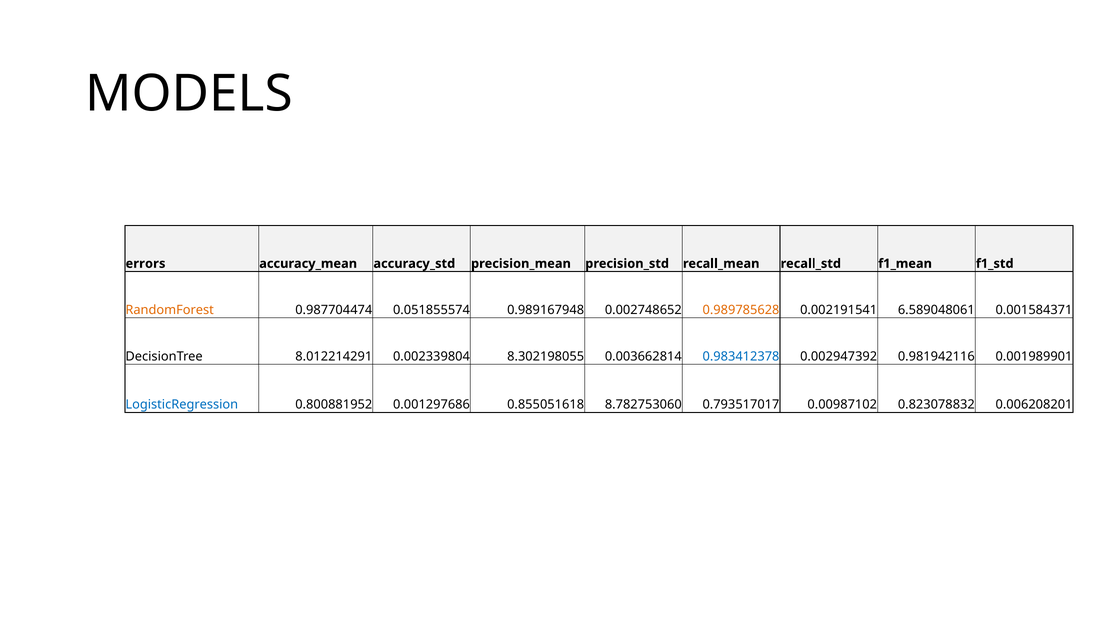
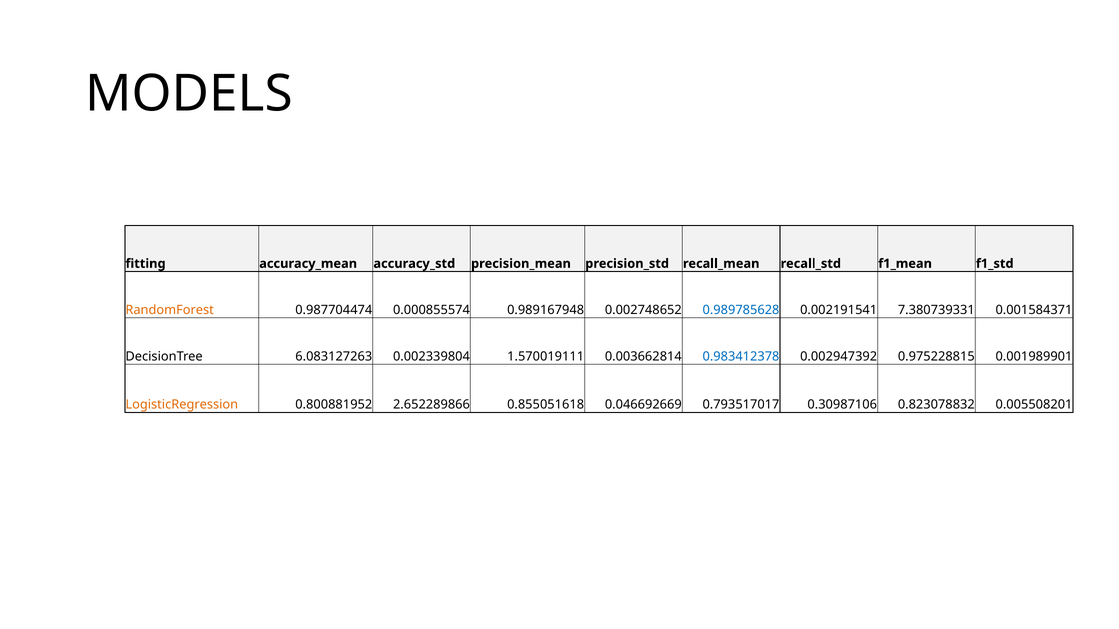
errors: errors -> fitting (146, 264)
0.051855574: 0.051855574 -> 0.000855574 (431, 310)
0.989785628 colour: orange -> blue (741, 310)
6.589048061: 6.589048061 -> 7.380739331 (936, 310)
8.012214291: 8.012214291 -> 6.083127263 (334, 357)
8.302198055: 8.302198055 -> 1.570019111 (546, 357)
0.981942116: 0.981942116 -> 0.975228815 (936, 357)
LogisticRegression colour: blue -> orange (182, 405)
0.001297686: 0.001297686 -> 2.652289866 (431, 405)
8.782753060: 8.782753060 -> 0.046692669 (643, 405)
0.00987102: 0.00987102 -> 0.30987106 (842, 405)
0.006208201: 0.006208201 -> 0.005508201 (1034, 405)
